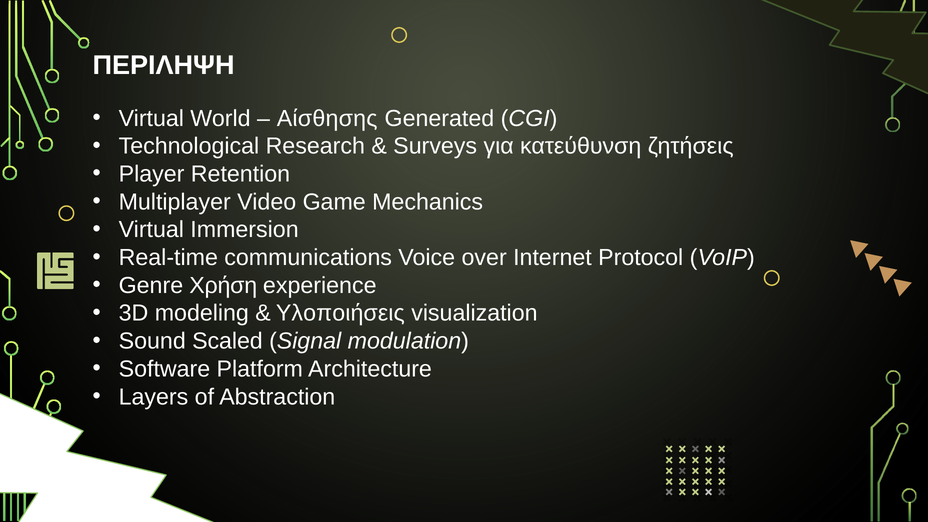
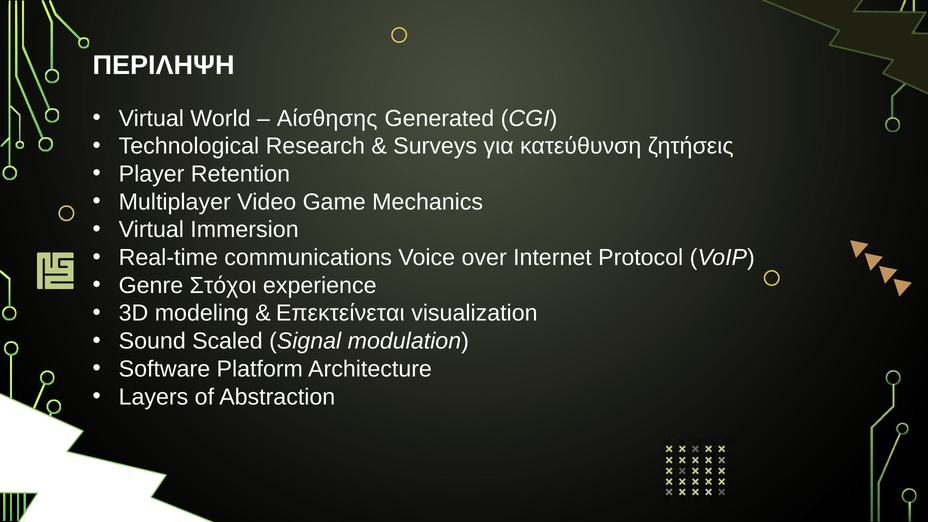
Χρήση: Χρήση -> Στόχοι (223, 285)
Υλοποιήσεις: Υλοποιήσεις -> Επεκτείνεται (340, 313)
